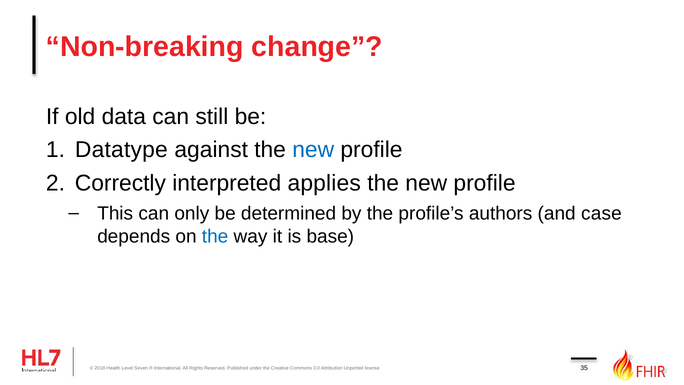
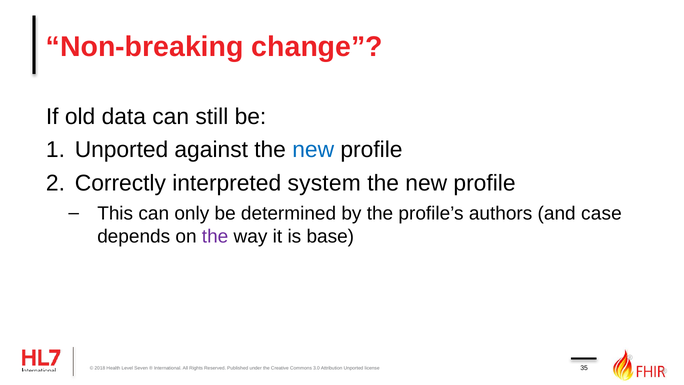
Datatype: Datatype -> Unported (122, 150)
applies: applies -> system (324, 183)
the colour: blue -> purple (215, 236)
